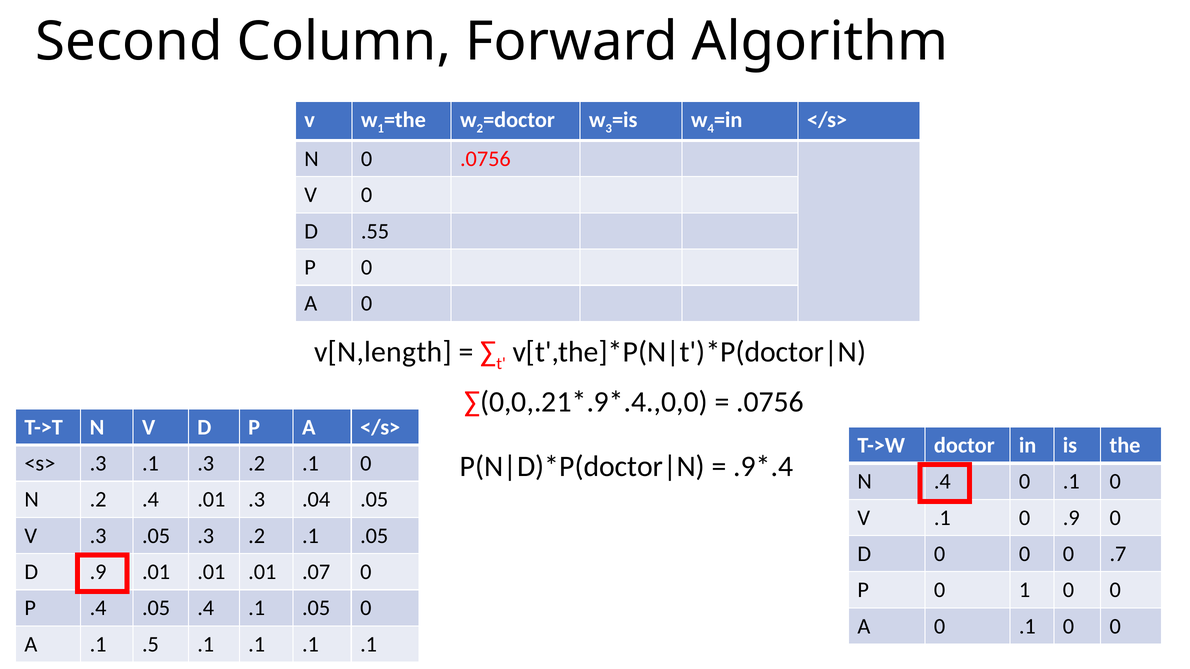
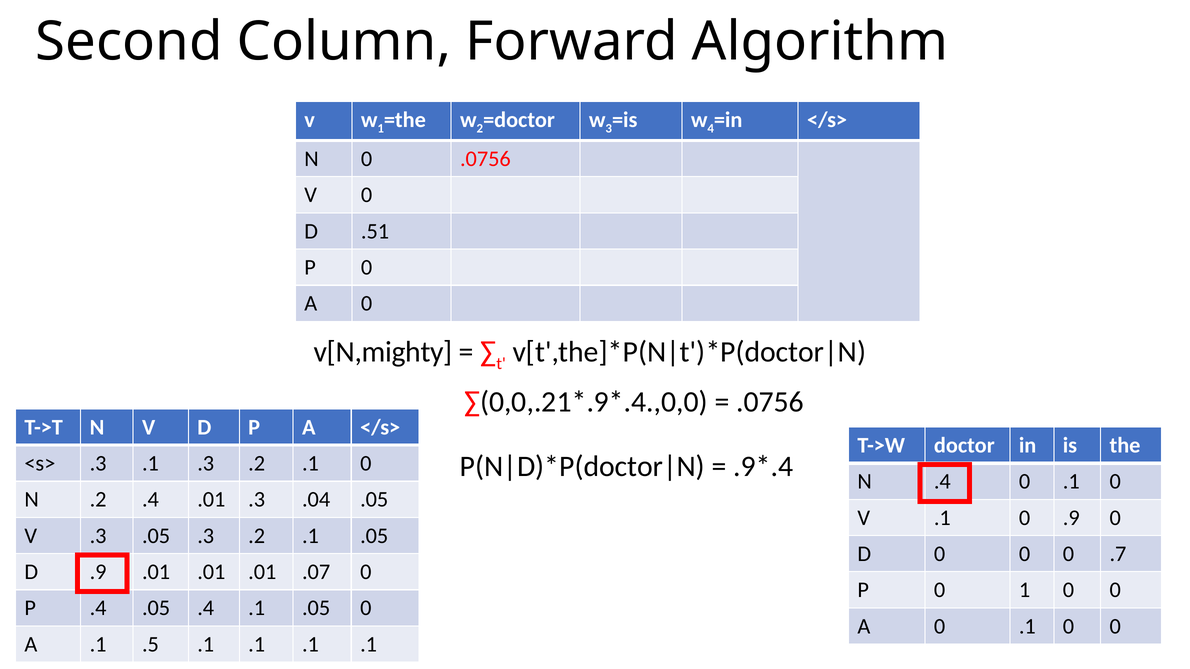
.55: .55 -> .51 (375, 231)
v[N,length: v[N,length -> v[N,mighty (383, 352)
